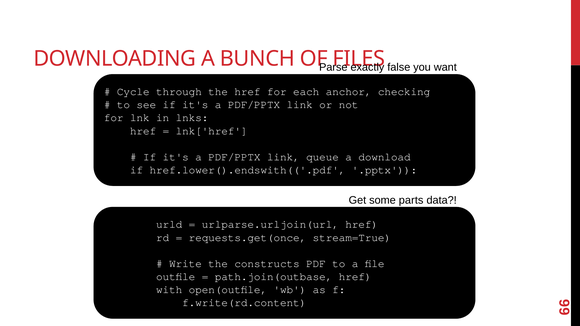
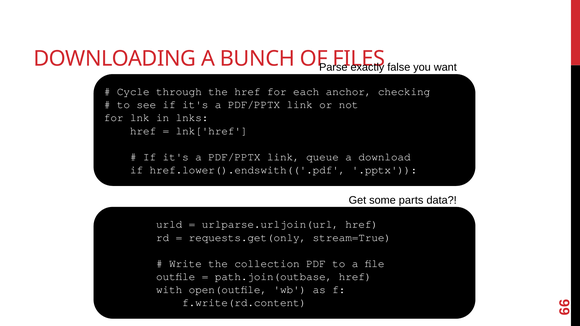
requests.get(once: requests.get(once -> requests.get(only (247, 238)
constructs: constructs -> collection (267, 264)
